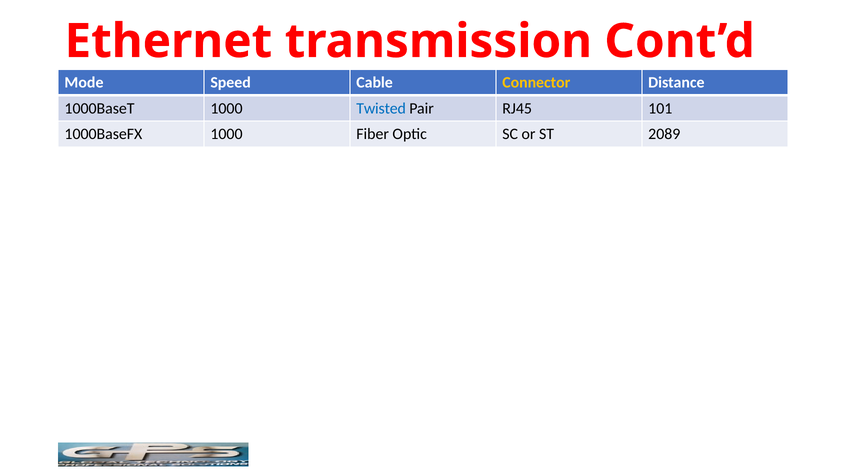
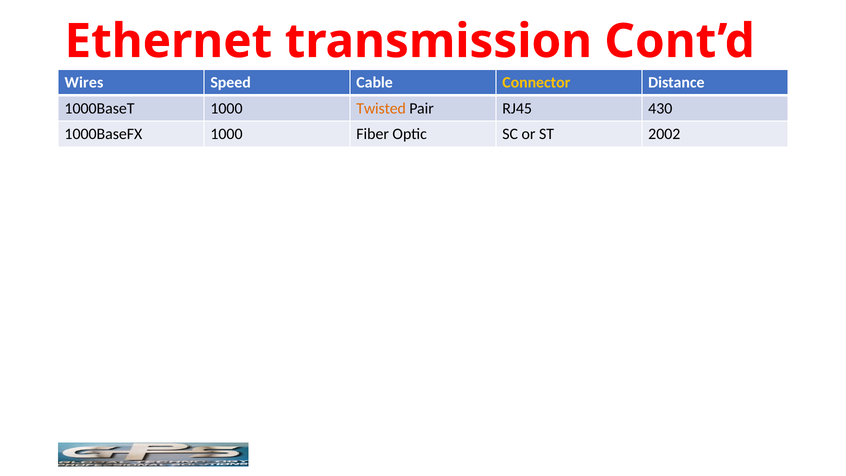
Mode: Mode -> Wires (84, 83)
Twisted colour: blue -> orange (381, 108)
101: 101 -> 430 (660, 108)
2089: 2089 -> 2002 (664, 134)
